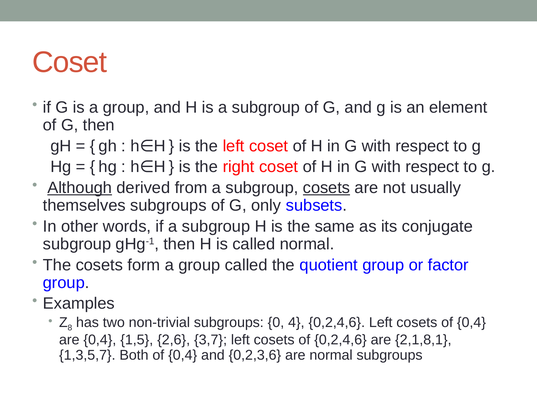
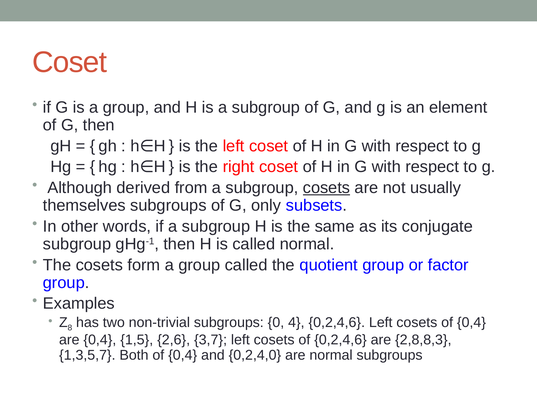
Although underline: present -> none (80, 188)
2,1,8,1: 2,1,8,1 -> 2,8,8,3 (423, 340)
0,2,3,6: 0,2,3,6 -> 0,2,4,0 (255, 356)
